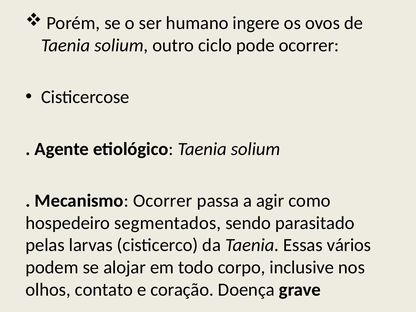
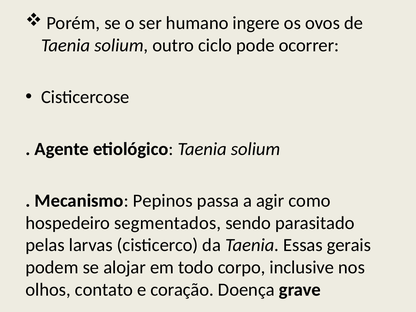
Mecanismo Ocorrer: Ocorrer -> Pepinos (163, 201)
vários: vários -> gerais (349, 245)
